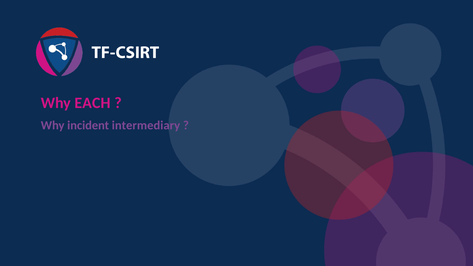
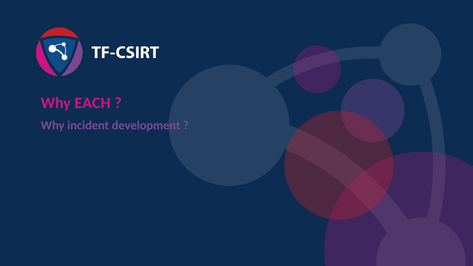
intermediary: intermediary -> development (146, 125)
